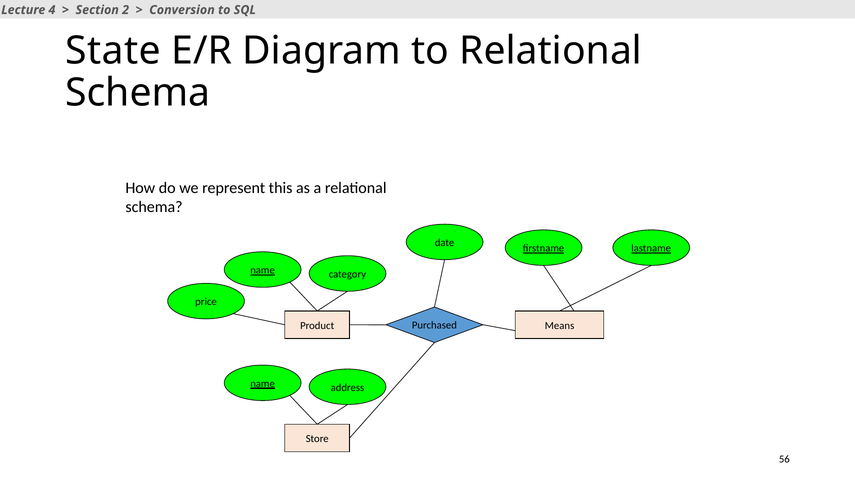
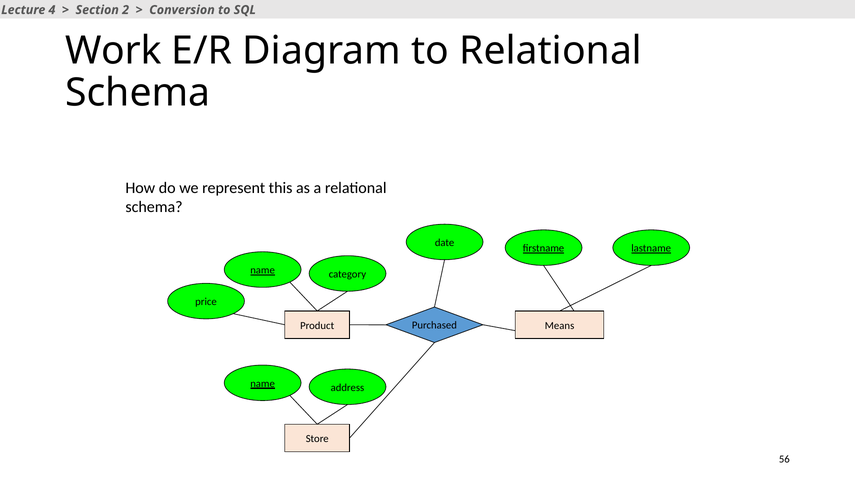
State: State -> Work (113, 51)
